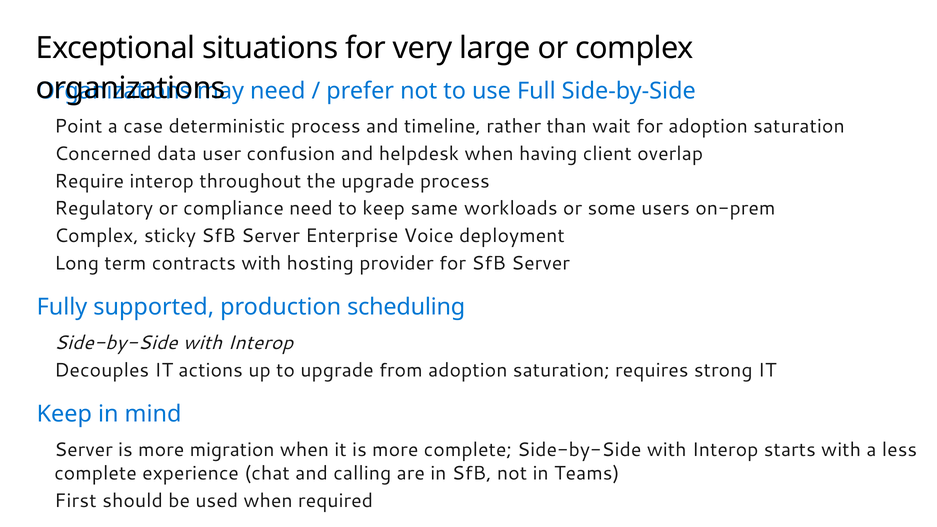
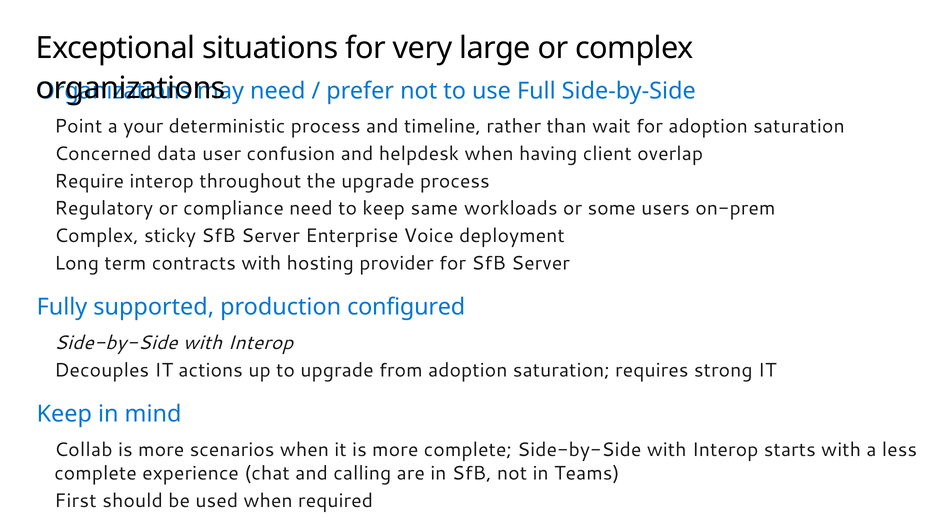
case: case -> your (143, 127)
scheduling: scheduling -> configured (406, 307)
Server: Server -> Collab (83, 450)
migration: migration -> scenarios (232, 450)
